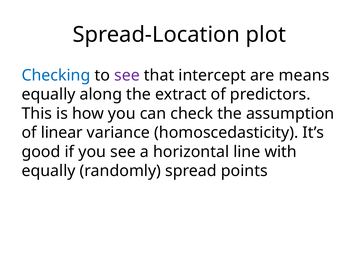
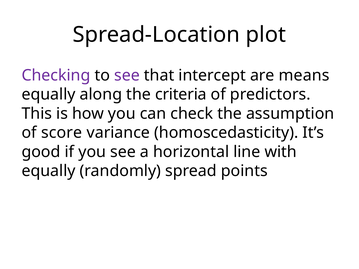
Checking colour: blue -> purple (56, 75)
extract: extract -> criteria (181, 94)
linear: linear -> score (62, 133)
